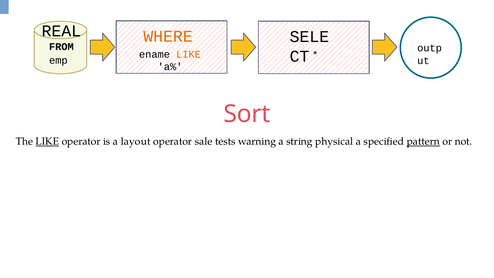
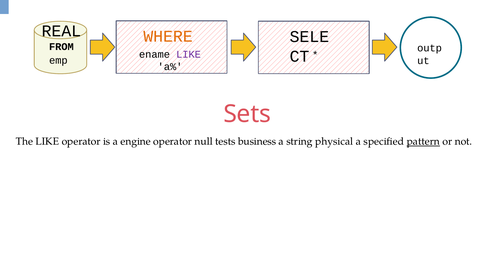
LIKE colour: orange -> purple (189, 54)
Sort: Sort -> Sets (247, 114)
LIKE underline: present -> none (47, 141)
layout: layout -> engine (136, 141)
sale: sale -> null (204, 141)
warning: warning -> business (257, 141)
